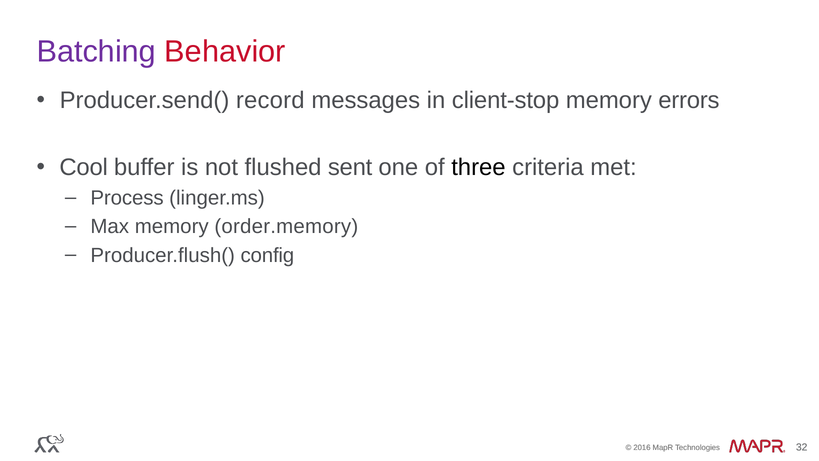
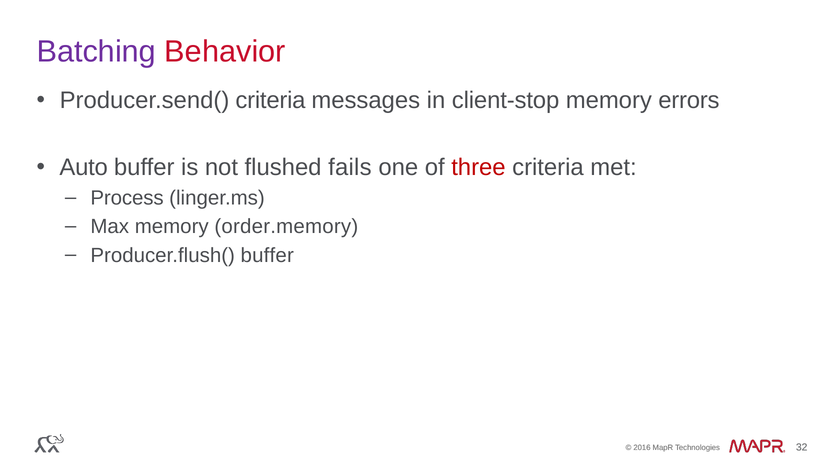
Producer.send( record: record -> criteria (270, 101)
Cool: Cool -> Auto (84, 167)
sent: sent -> fails (350, 167)
three colour: black -> red (478, 167)
Producer.flush( config: config -> buffer (267, 255)
